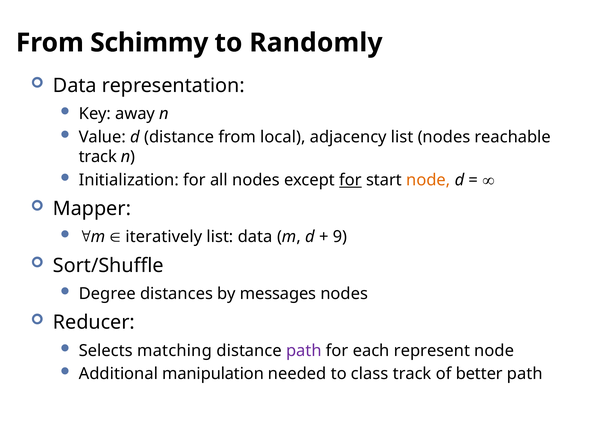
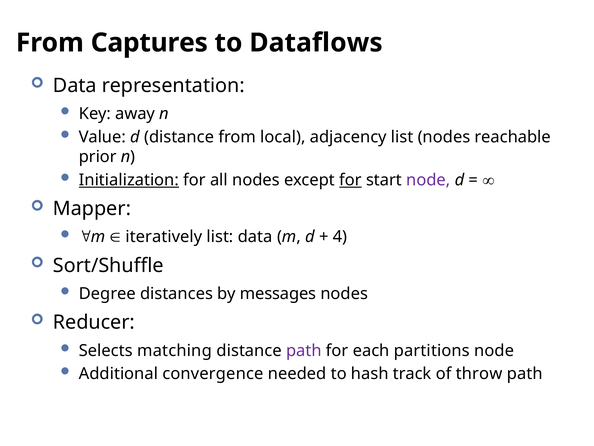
Schimmy: Schimmy -> Captures (149, 43)
Randomly: Randomly -> Dataflows (316, 43)
track: track -> prior (98, 157)
Initialization underline: none -> present (129, 180)
node colour: orange -> purple (428, 180)
9: 9 -> 4 (340, 237)
represent: represent -> partitions (432, 350)
manipulation: manipulation -> convergence (213, 373)
class: class -> hash (370, 373)
better: better -> throw (479, 373)
